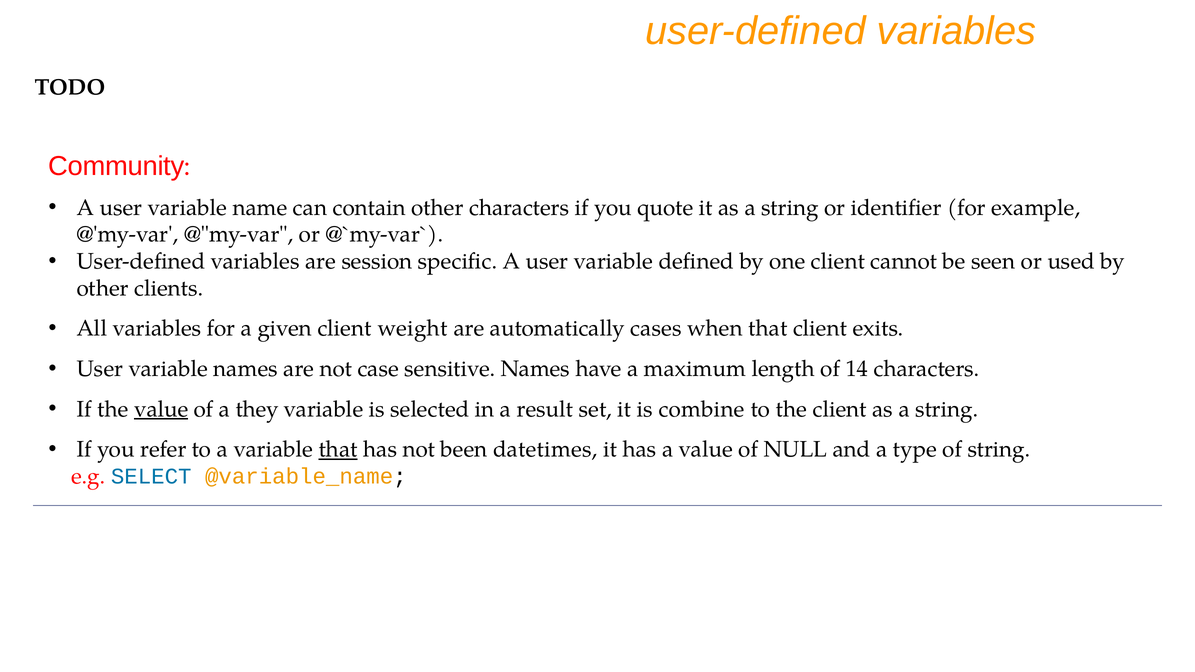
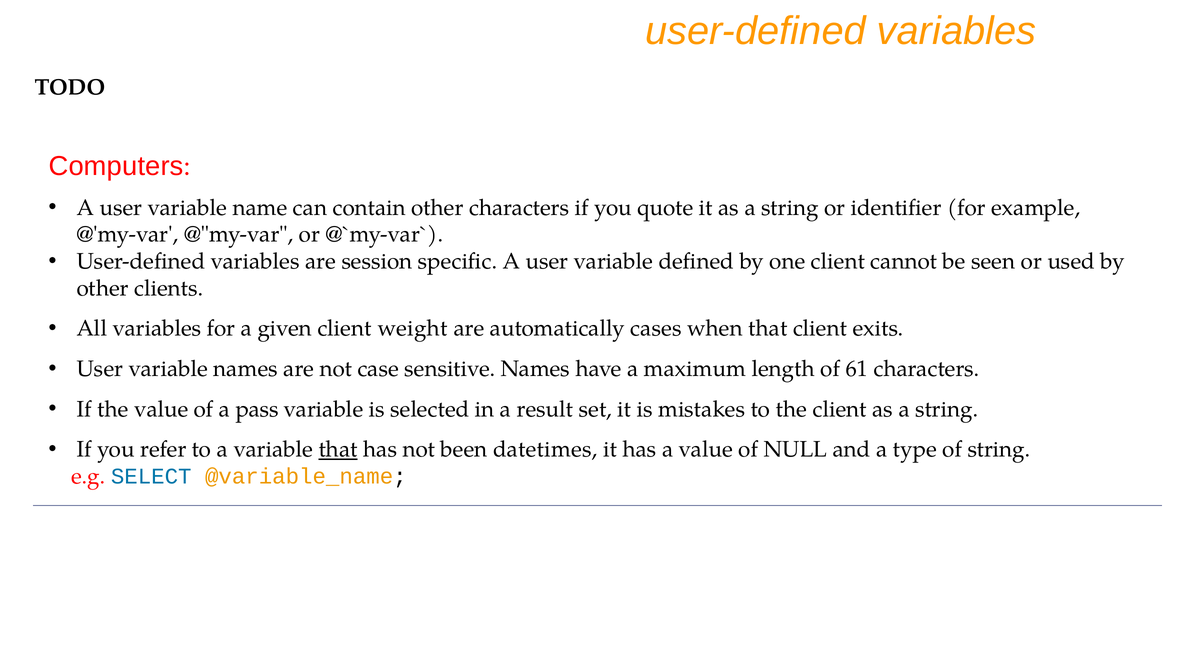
Community: Community -> Computers (116, 166)
14: 14 -> 61 (857, 369)
value underline: present -> none (161, 409)
they: they -> pass (257, 409)
combine: combine -> mistakes (702, 409)
